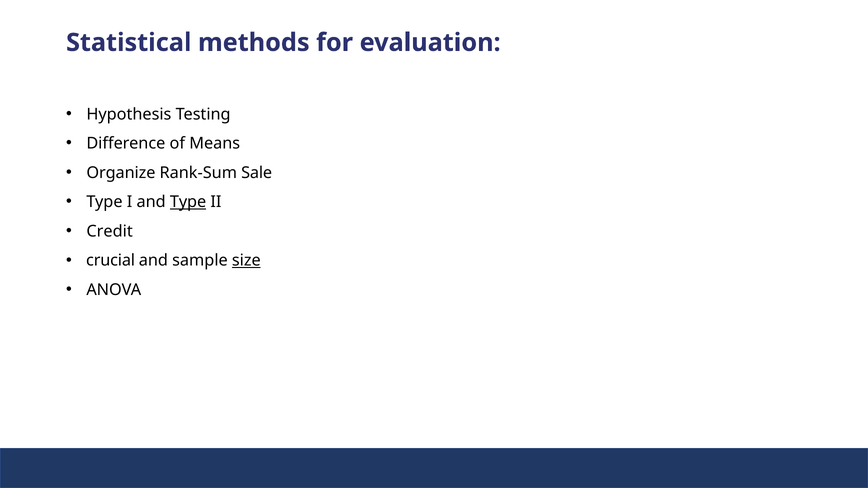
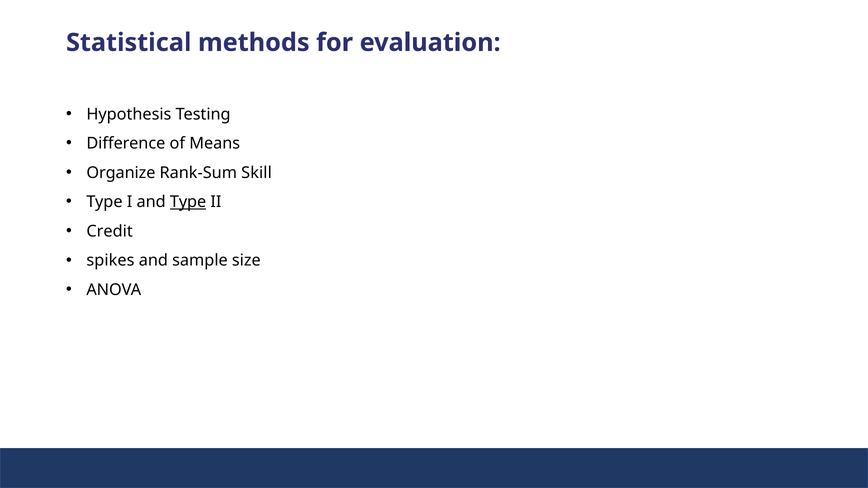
Sale: Sale -> Skill (257, 173)
crucial: crucial -> spikes (110, 261)
size underline: present -> none (246, 261)
